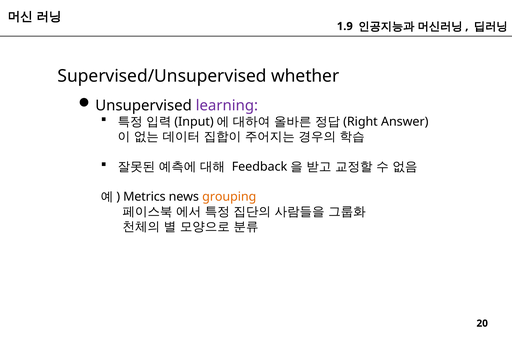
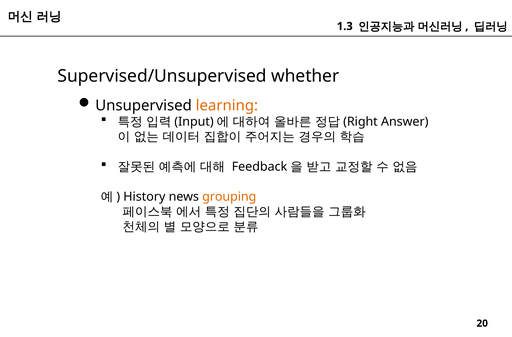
1.9: 1.9 -> 1.3 (345, 26)
learning colour: purple -> orange (227, 105)
Metrics: Metrics -> History (144, 196)
